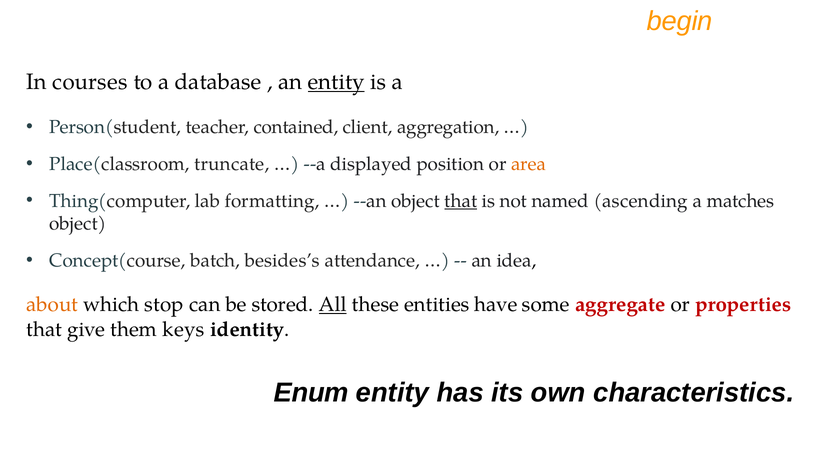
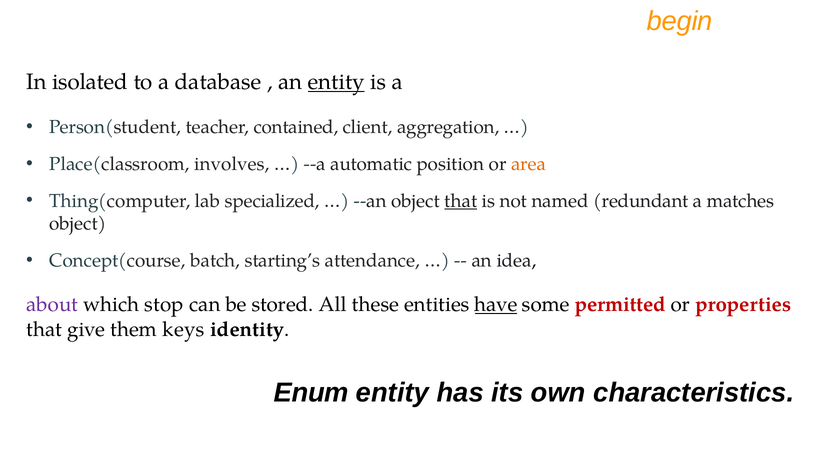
courses: courses -> isolated (90, 82)
truncate: truncate -> involves (232, 164)
displayed: displayed -> automatic (371, 164)
formatting: formatting -> specialized (272, 201)
ascending: ascending -> redundant (641, 201)
besides’s: besides’s -> starting’s (282, 260)
about colour: orange -> purple (52, 305)
All underline: present -> none (333, 305)
have underline: none -> present (496, 305)
aggregate: aggregate -> permitted (620, 305)
